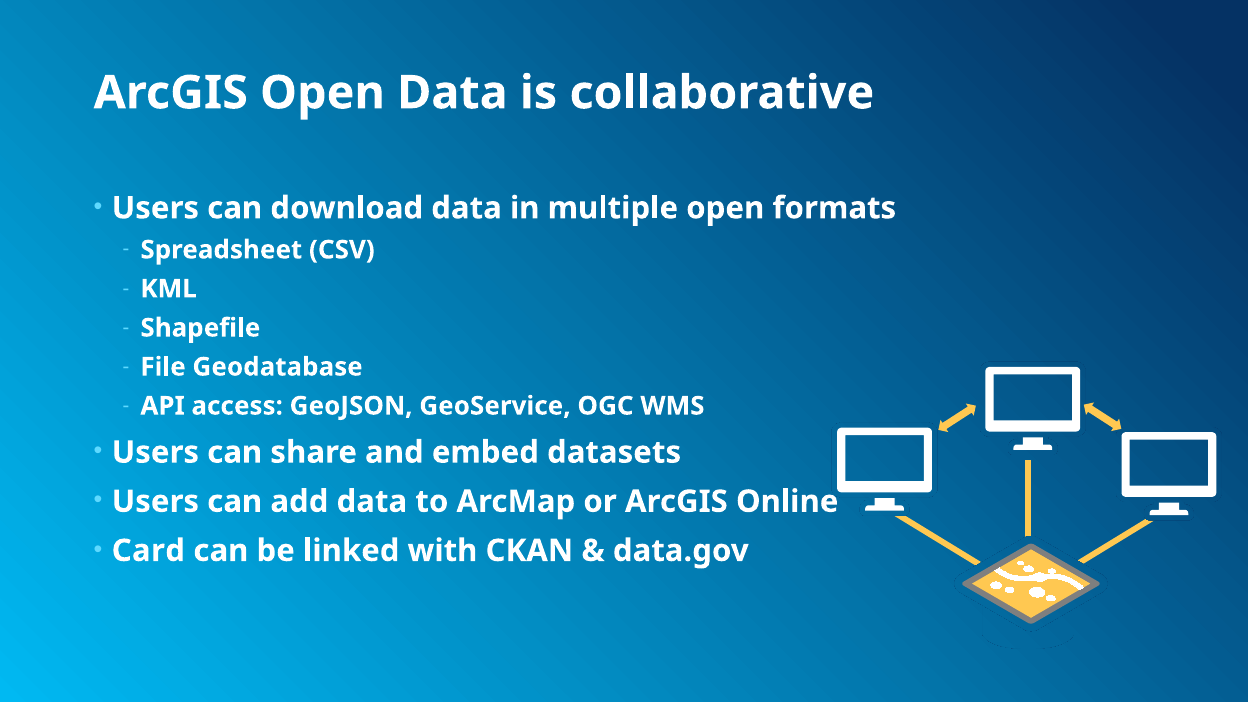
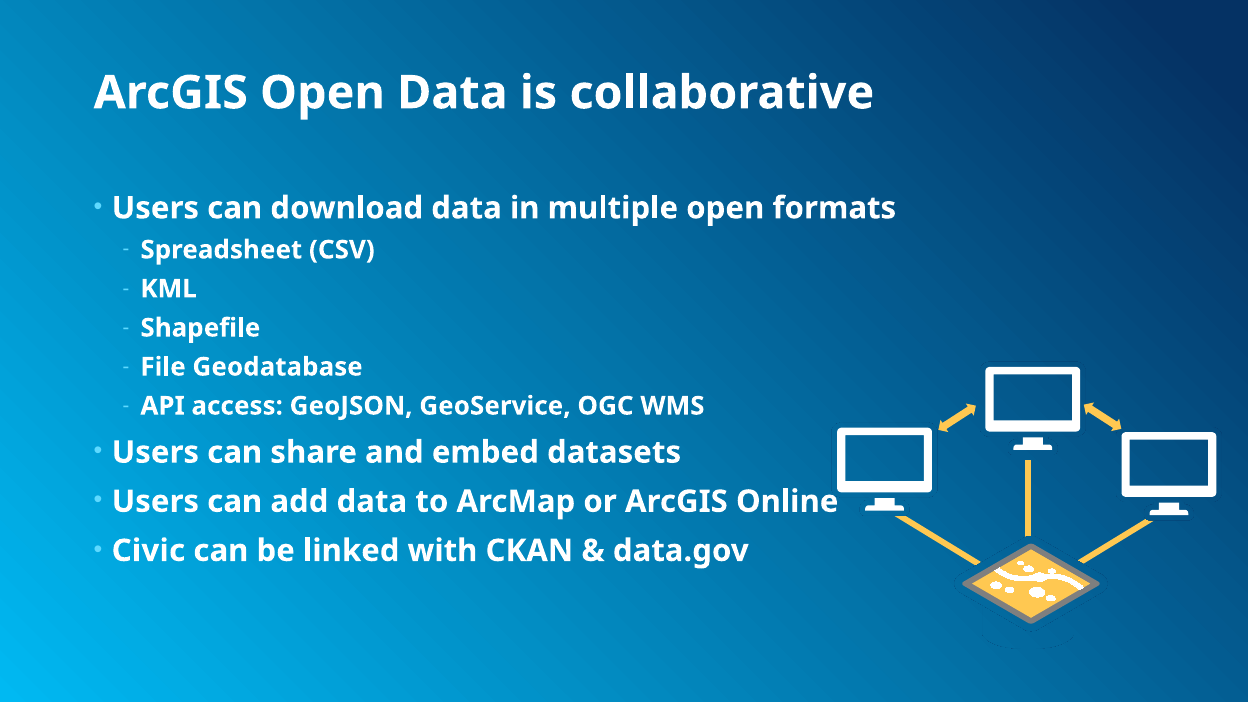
Card: Card -> Civic (148, 551)
